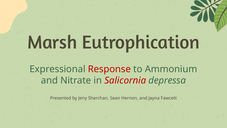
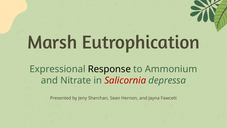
Response colour: red -> black (109, 69)
